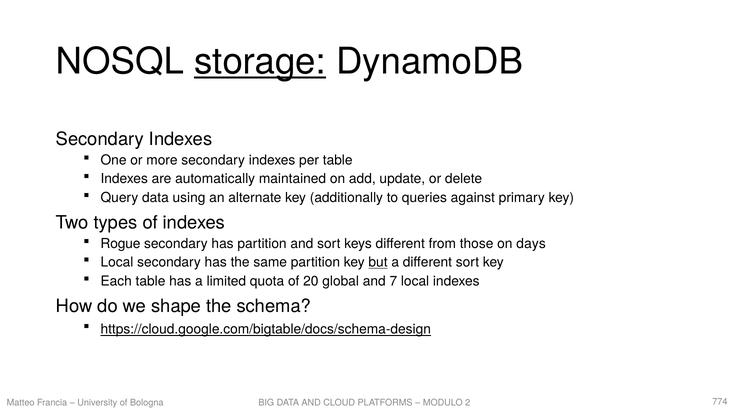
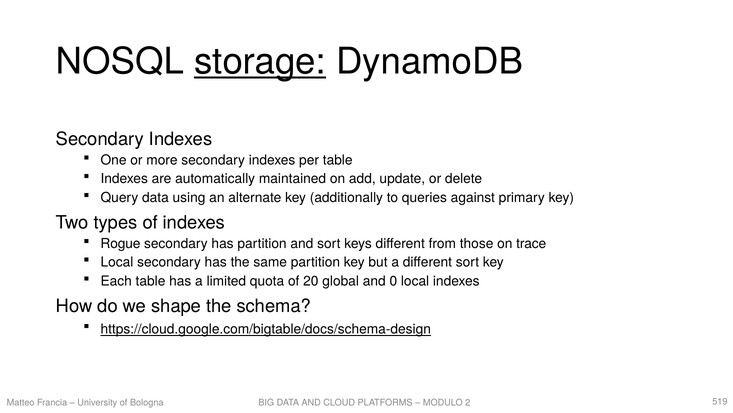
days: days -> trace (531, 243)
but underline: present -> none (378, 262)
7: 7 -> 0 (393, 281)
774: 774 -> 519 (720, 401)
